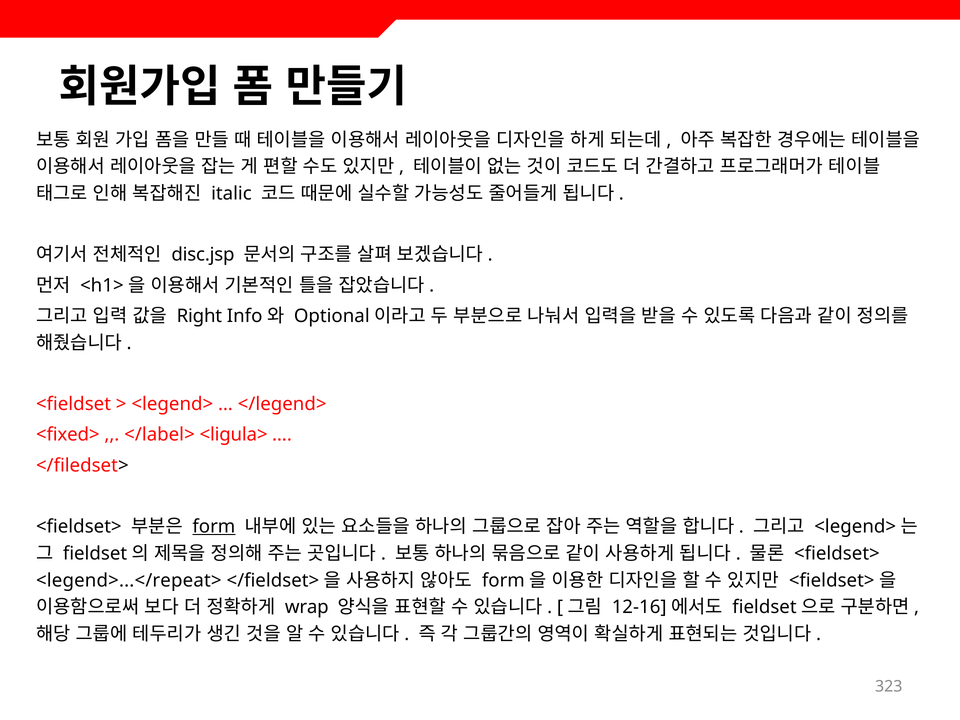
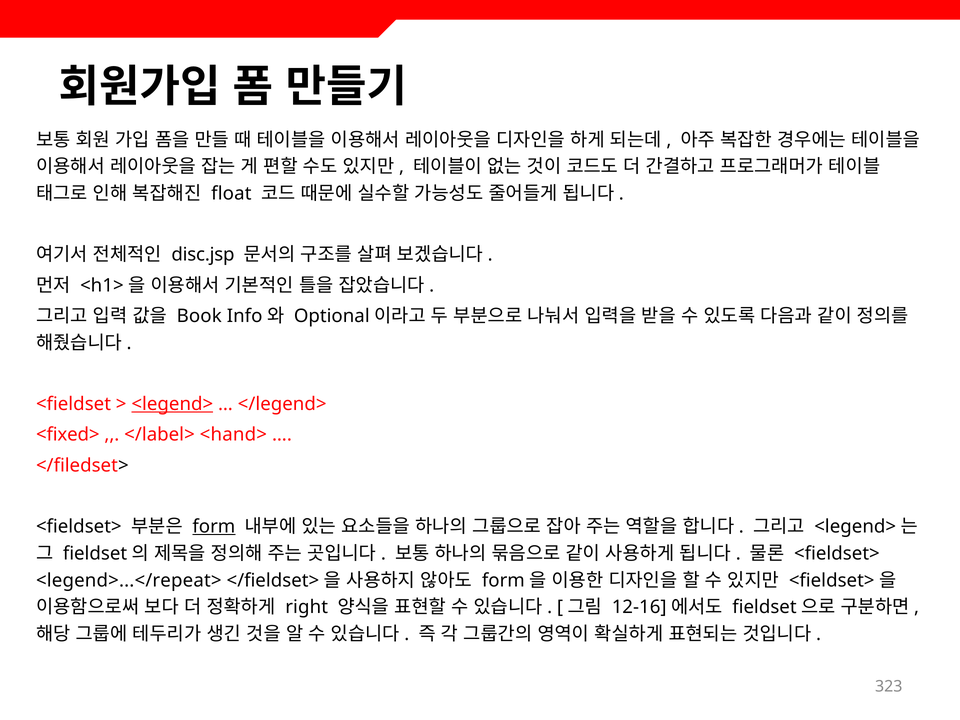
italic: italic -> float (231, 194)
Right: Right -> Book (199, 316)
<legend> underline: none -> present (172, 404)
<ligula>: <ligula> -> <hand> (233, 435)
wrap: wrap -> right (307, 607)
